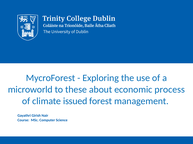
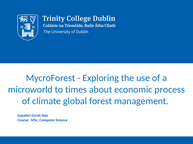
these: these -> times (76, 90)
issued: issued -> global (75, 102)
